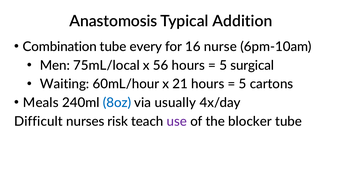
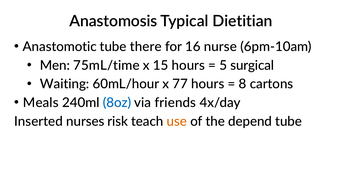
Addition: Addition -> Dietitian (242, 21)
Combination: Combination -> Anastomotic (60, 47)
every: every -> there (146, 47)
75mL/local: 75mL/local -> 75mL/time (106, 65)
56: 56 -> 15 (161, 65)
21: 21 -> 77 (180, 84)
5: 5 -> 8 (243, 84)
usually: usually -> friends (175, 103)
Difficult: Difficult -> Inserted (38, 121)
use colour: purple -> orange (177, 121)
blocker: blocker -> depend (250, 121)
